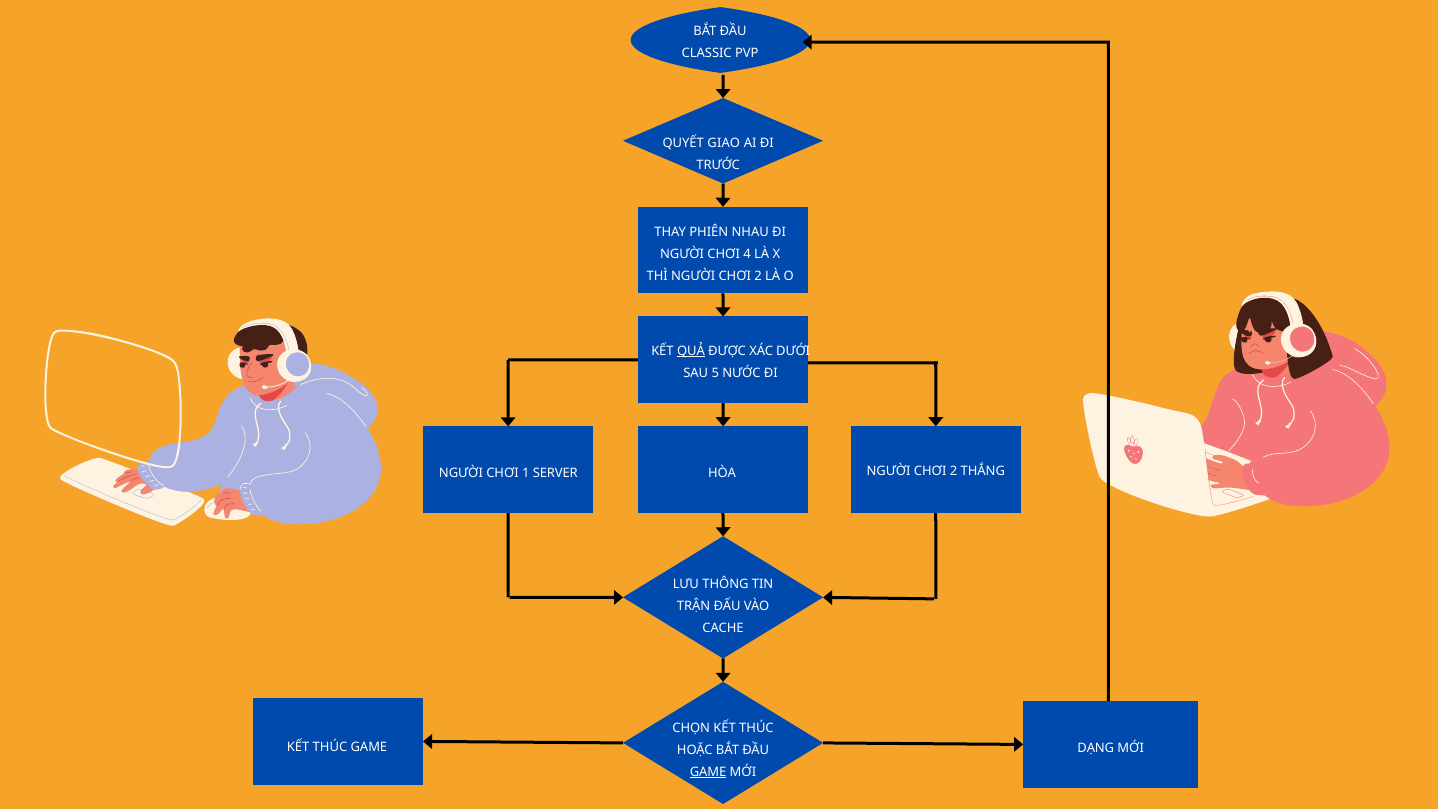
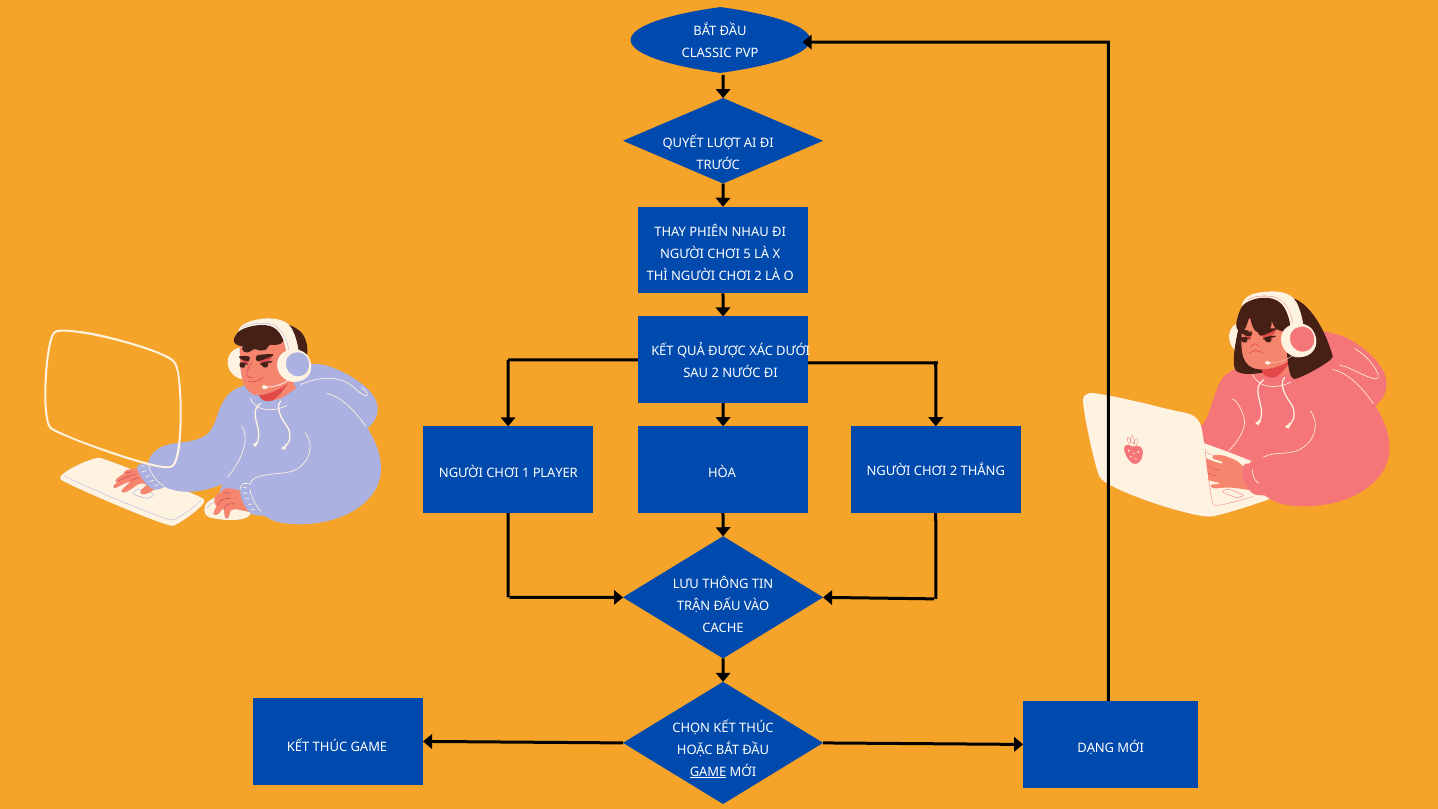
GIAO: GIAO -> LƯỢT (724, 143)
4: 4 -> 5 (747, 254)
QUẢ underline: present -> none (691, 351)
SAU 5: 5 -> 2 (715, 373)
SERVER: SERVER -> PLAYER (555, 474)
